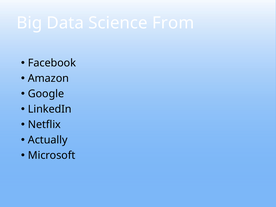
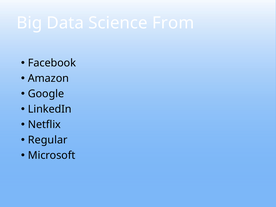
Actually: Actually -> Regular (48, 140)
